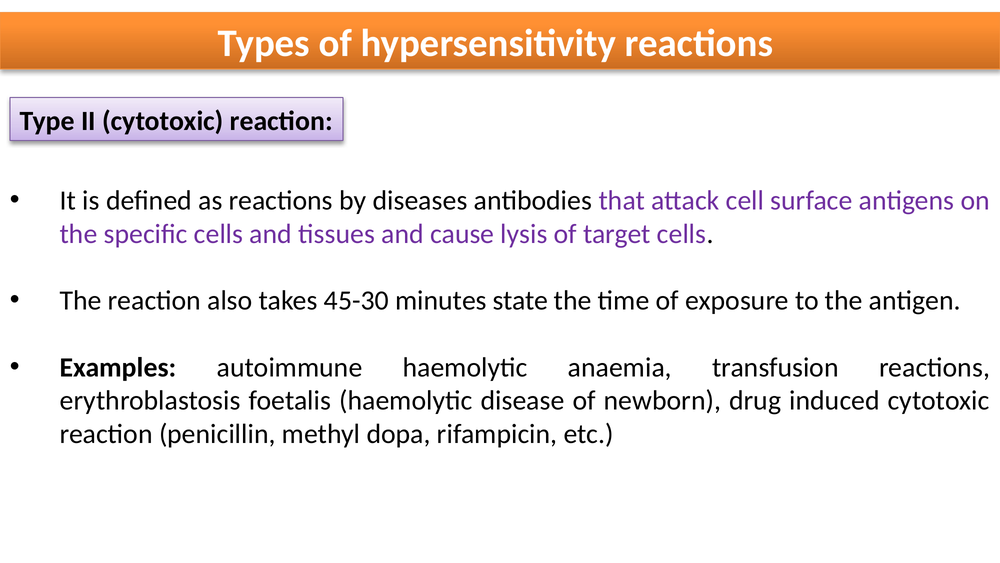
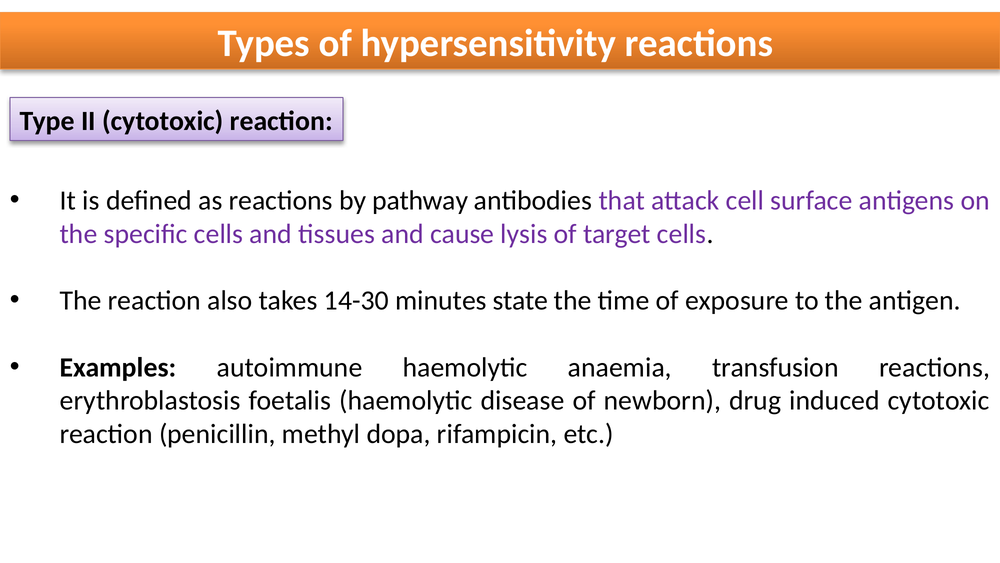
diseases: diseases -> pathway (420, 200)
45-30: 45-30 -> 14-30 (356, 300)
